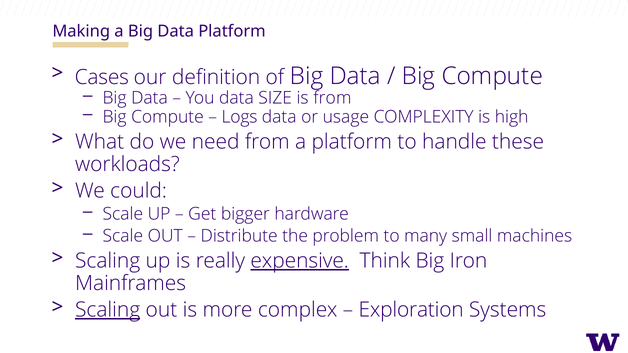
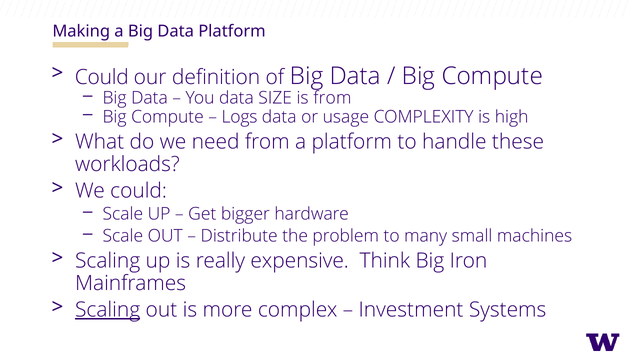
Cases: Cases -> Could (102, 77)
expensive underline: present -> none (300, 261)
Exploration: Exploration -> Investment (411, 310)
